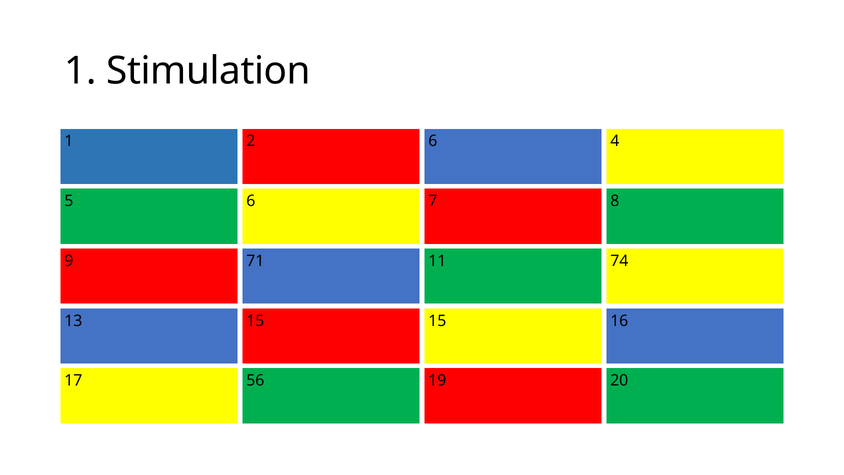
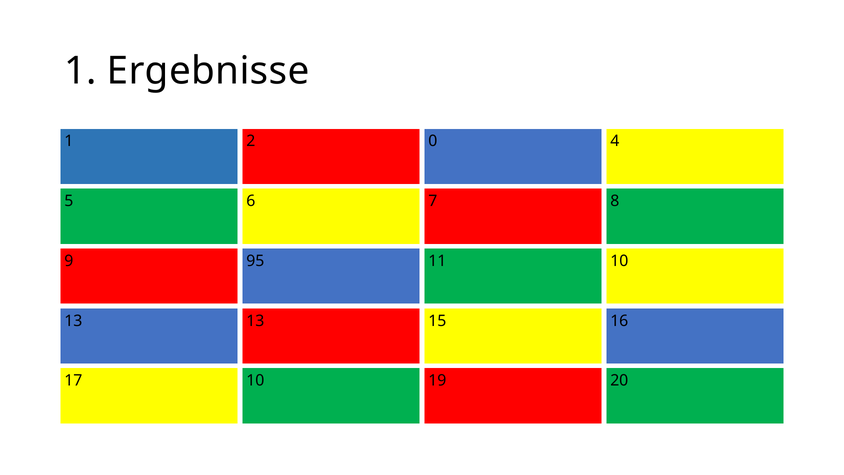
Stimulation: Stimulation -> Ergebnisse (208, 71)
2 6: 6 -> 0 (433, 141)
71: 71 -> 95 (255, 261)
11 74: 74 -> 10 (619, 261)
13 15: 15 -> 13 (255, 321)
17 56: 56 -> 10 (255, 380)
